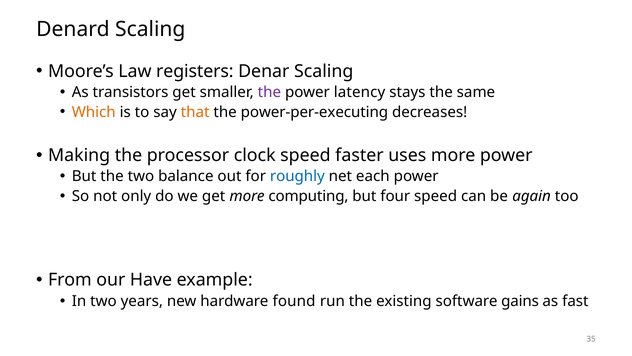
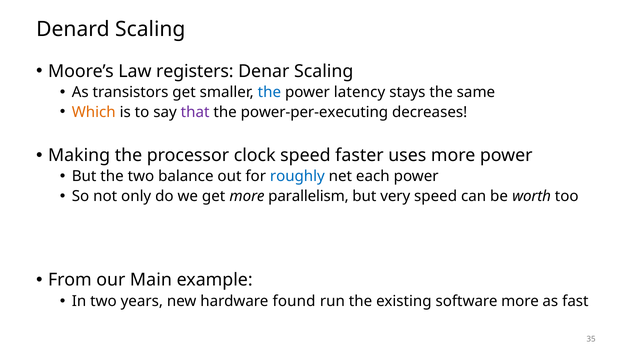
the colour: purple -> blue (269, 92)
that colour: orange -> purple (195, 112)
computing: computing -> parallelism (308, 196)
four: four -> very (395, 196)
again: again -> worth (532, 196)
Have: Have -> Main (151, 280)
software gains: gains -> more (520, 301)
